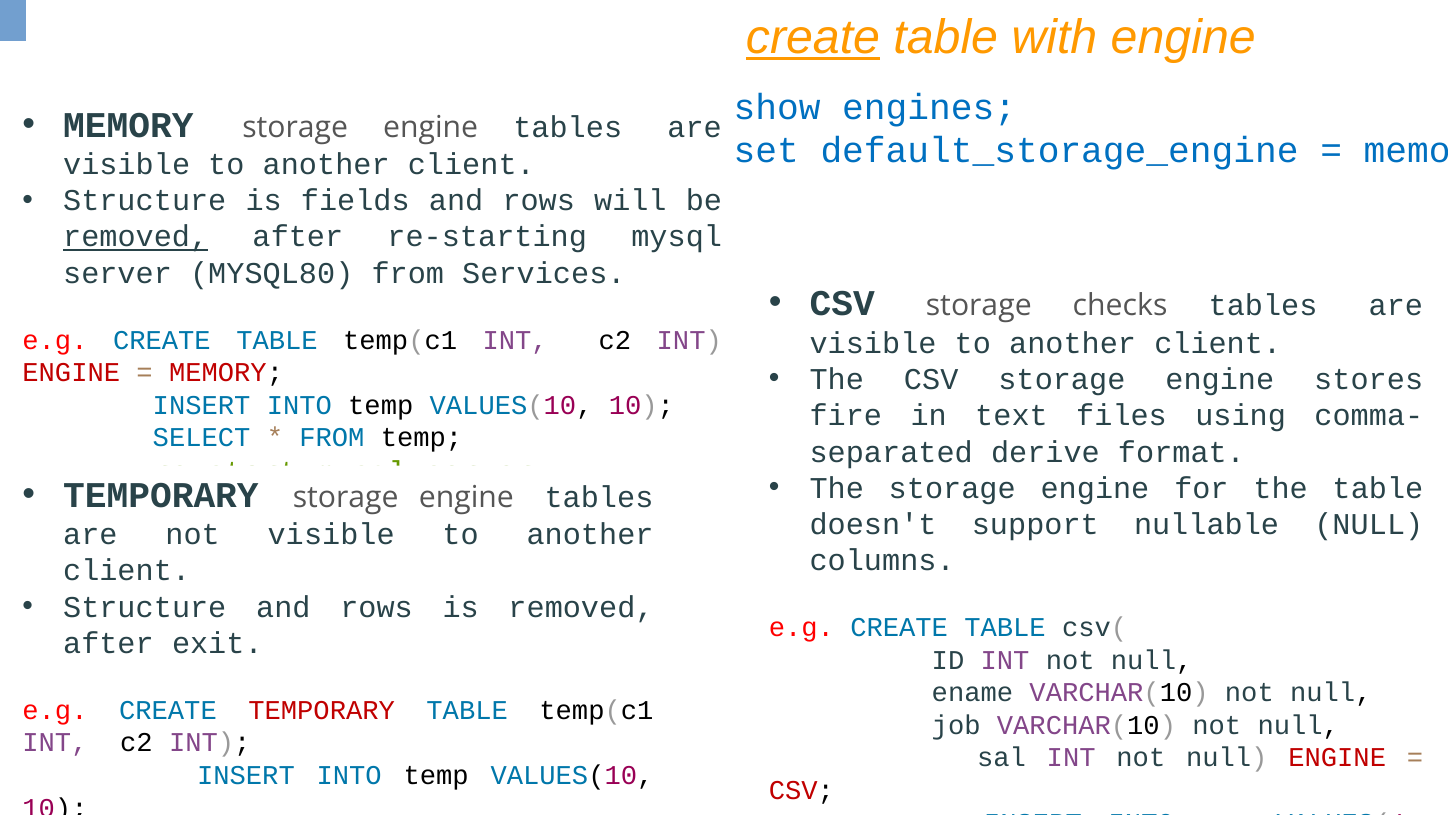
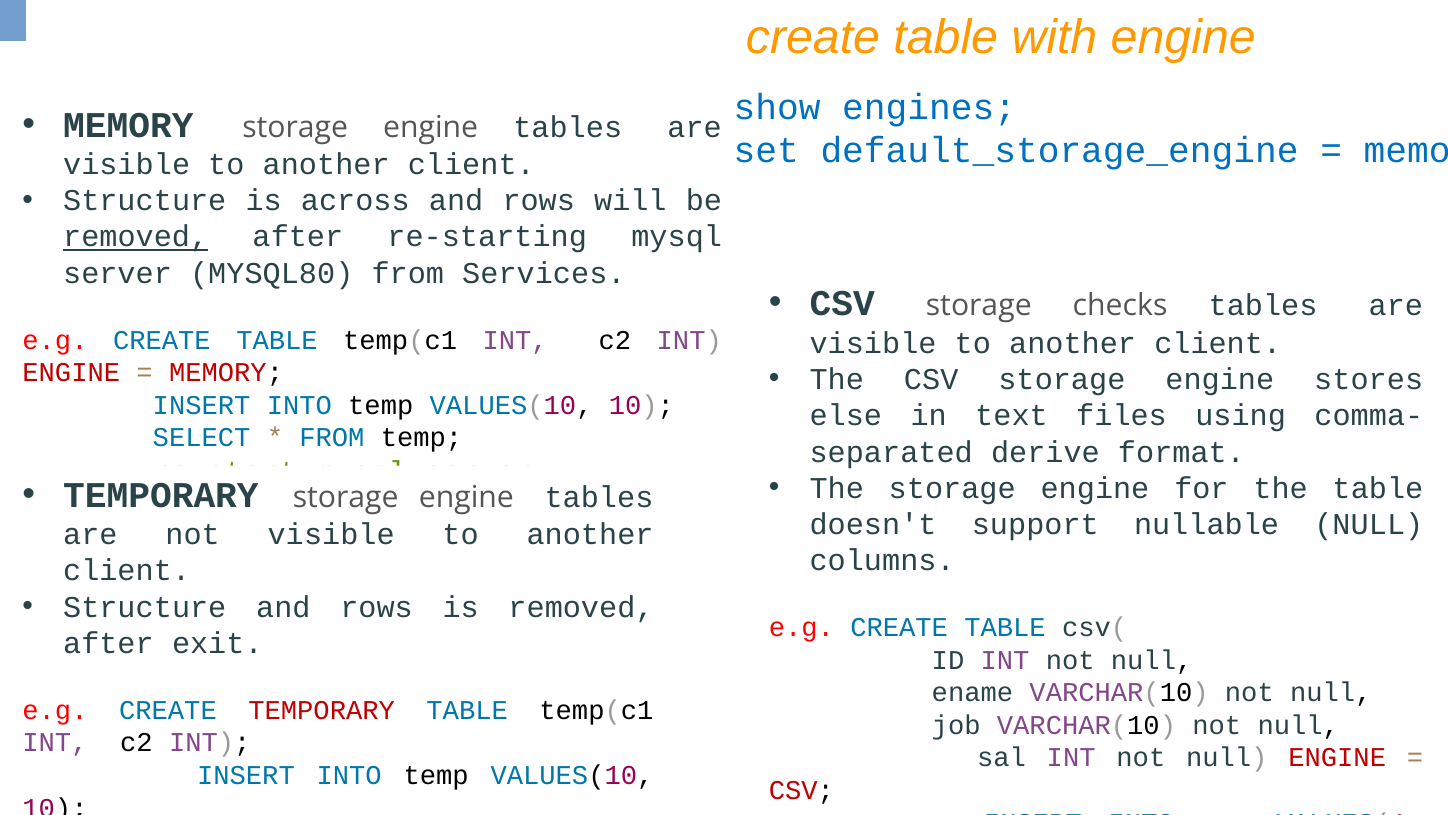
create underline: present -> none (813, 38)
fields: fields -> across (355, 201)
fire: fire -> else (846, 416)
